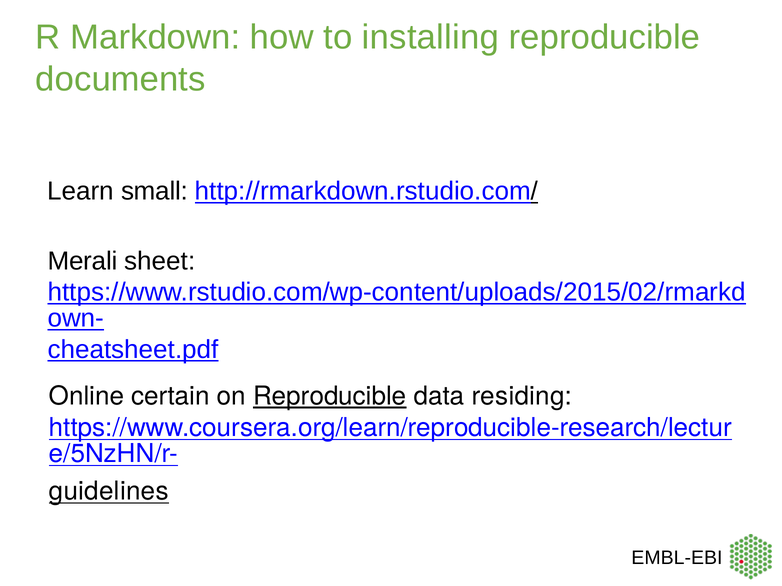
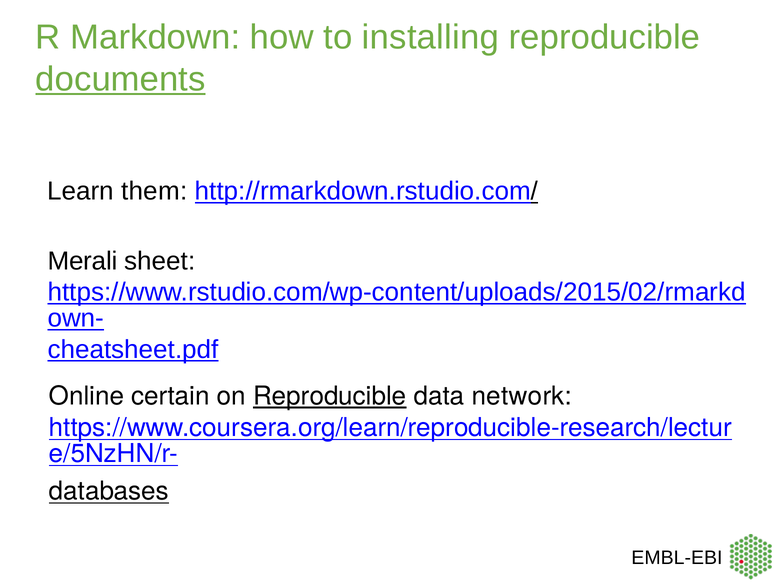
documents underline: none -> present (120, 79)
small: small -> them (154, 191)
residing: residing -> network (522, 397)
guidelines: guidelines -> databases (109, 491)
